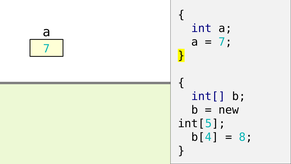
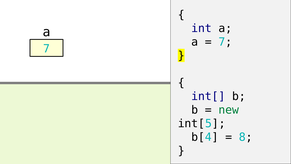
new colour: black -> green (229, 110)
